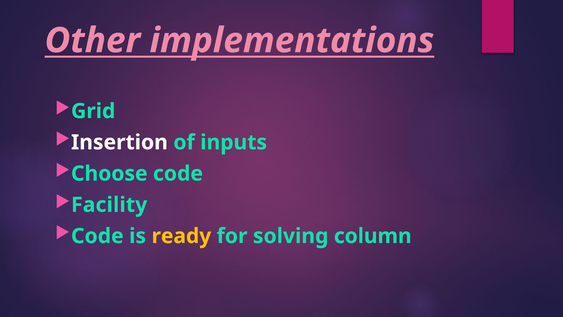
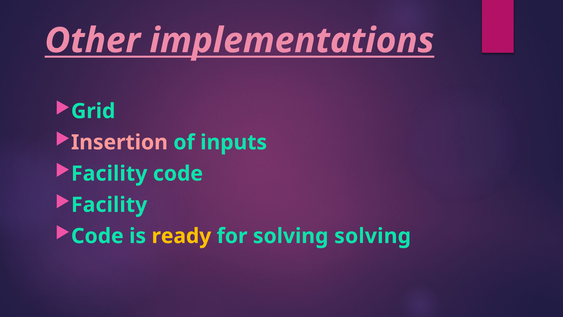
Insertion colour: white -> pink (119, 142)
Choose: Choose -> Facility (109, 173)
solving column: column -> solving (373, 236)
